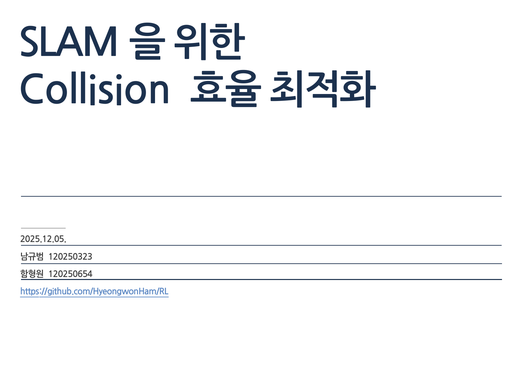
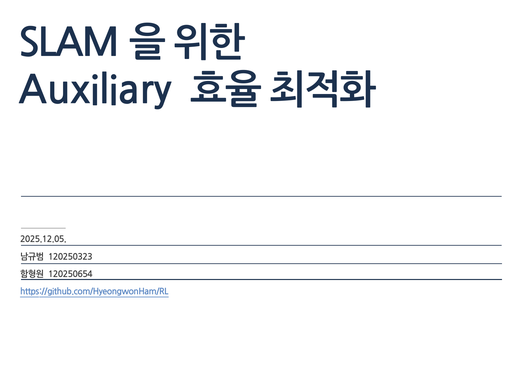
Collision: Collision -> Auxiliary (95, 90)
